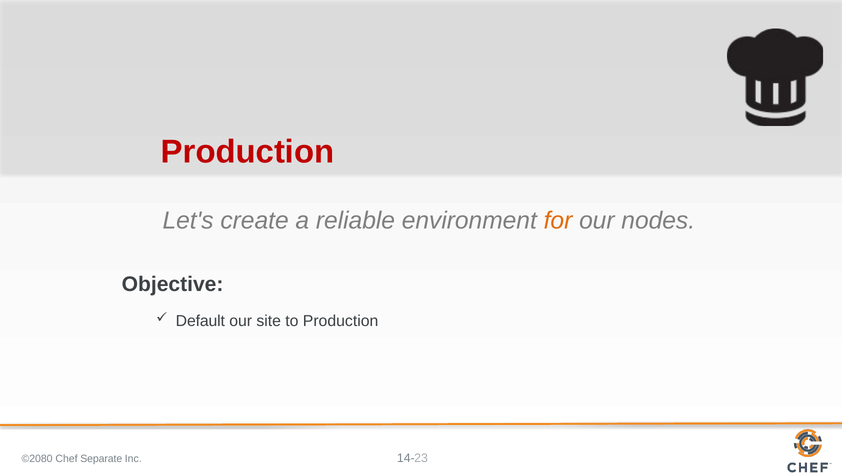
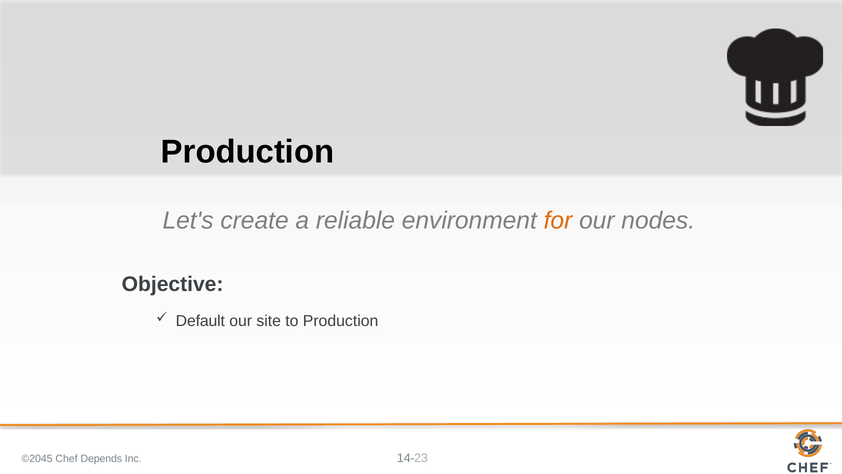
Production colour: red -> black (248, 152)
©2080: ©2080 -> ©2045 (37, 458)
Separate: Separate -> Depends (101, 458)
